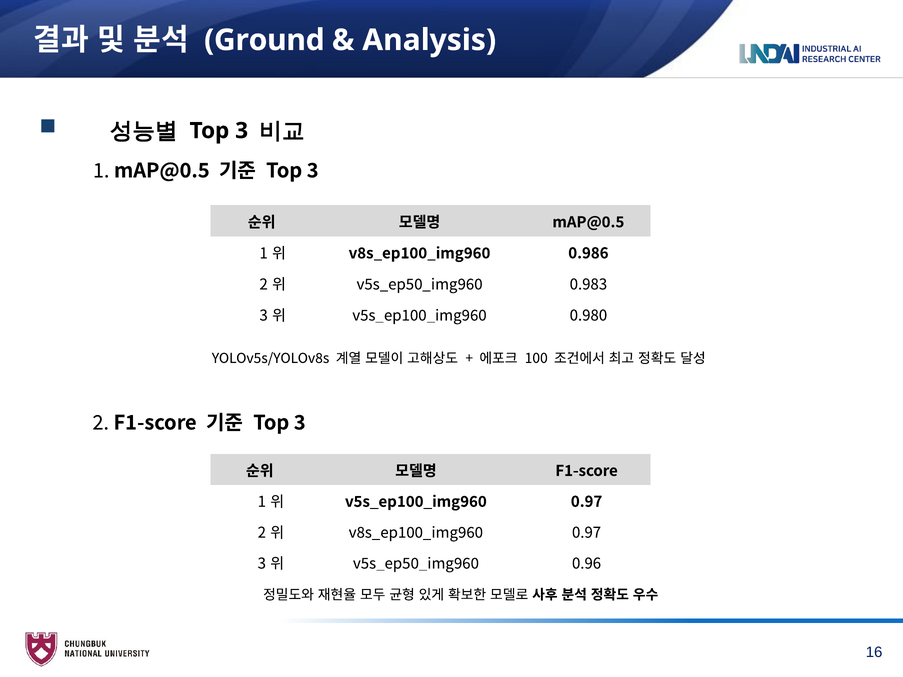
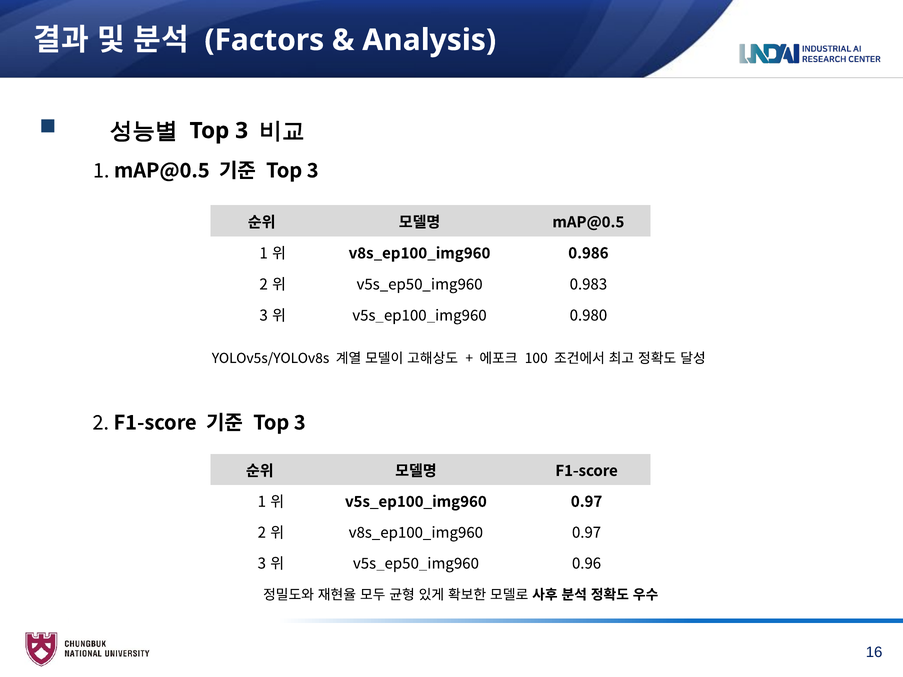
Ground: Ground -> Factors (264, 40)
